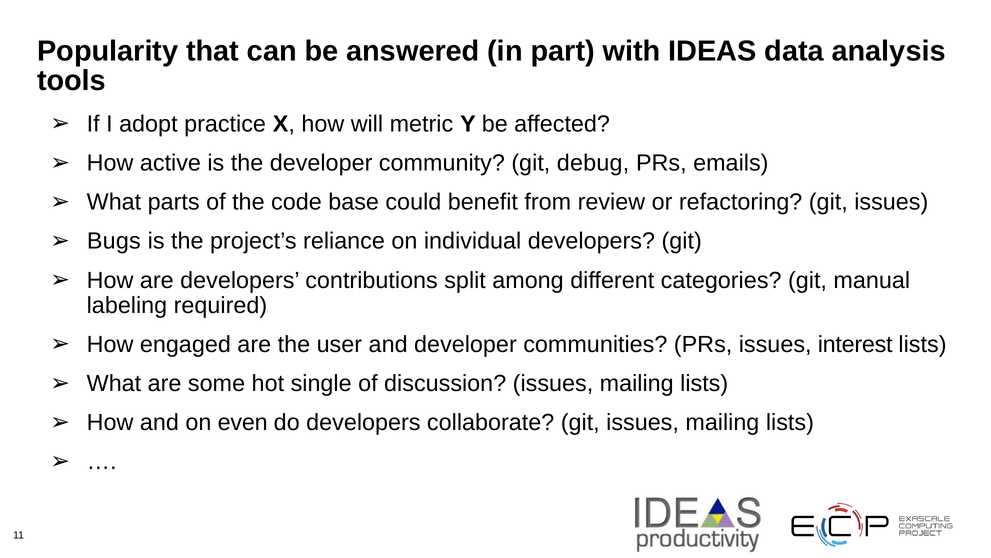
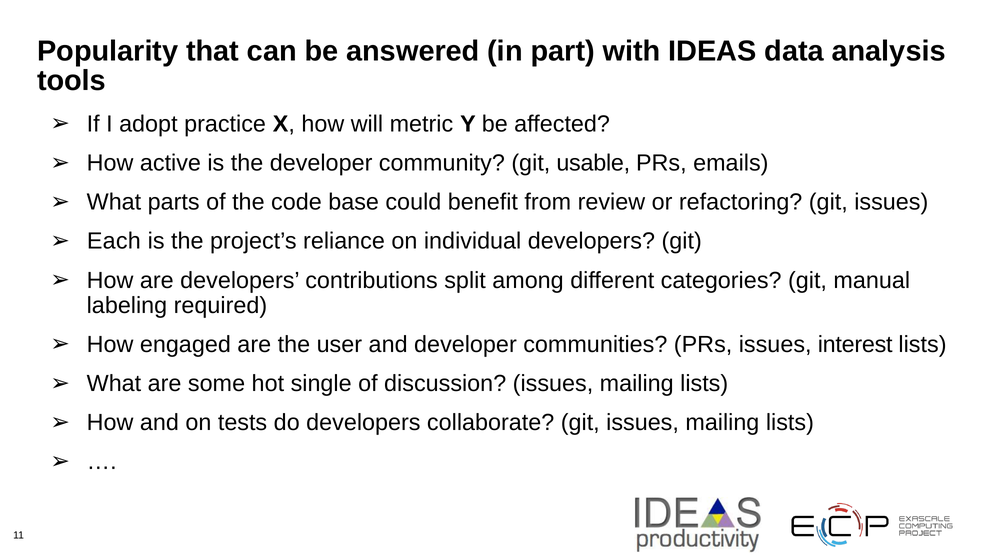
debug: debug -> usable (593, 163)
Bugs: Bugs -> Each (114, 241)
even: even -> tests (243, 422)
